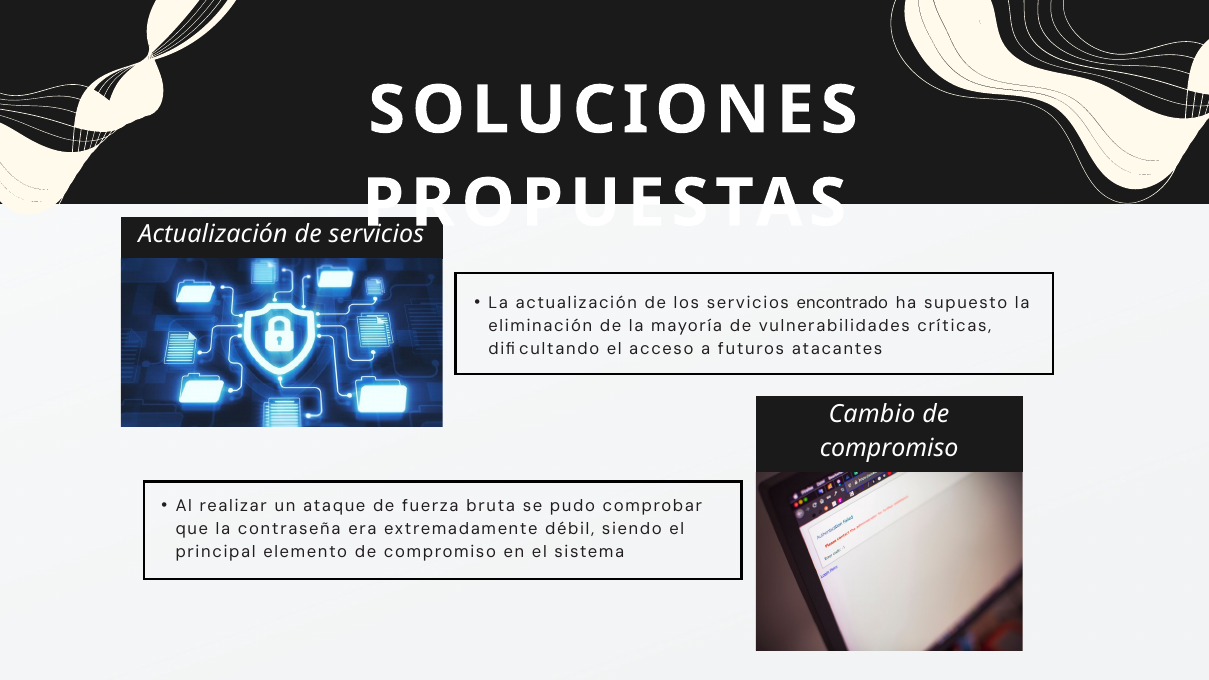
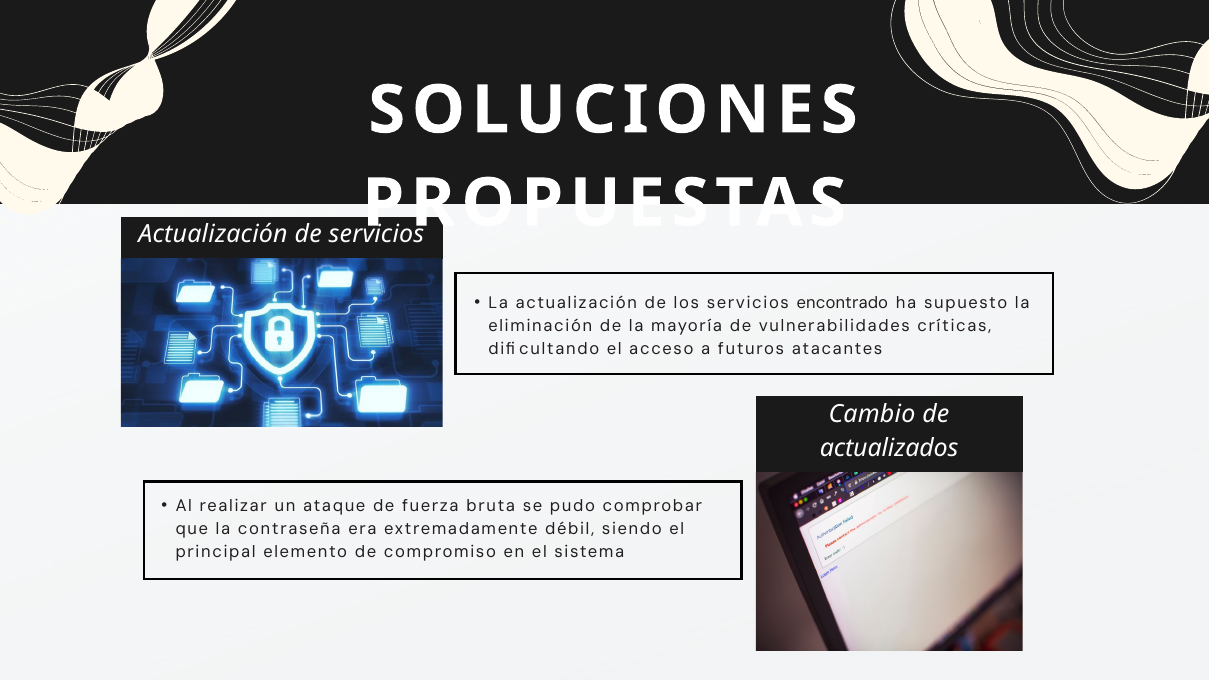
compromiso: compromiso -> actualizados (889, 449)
